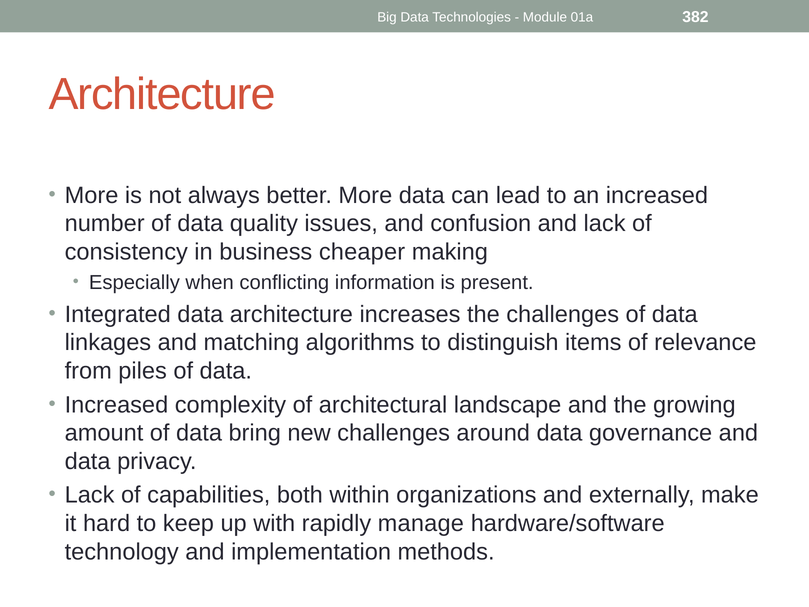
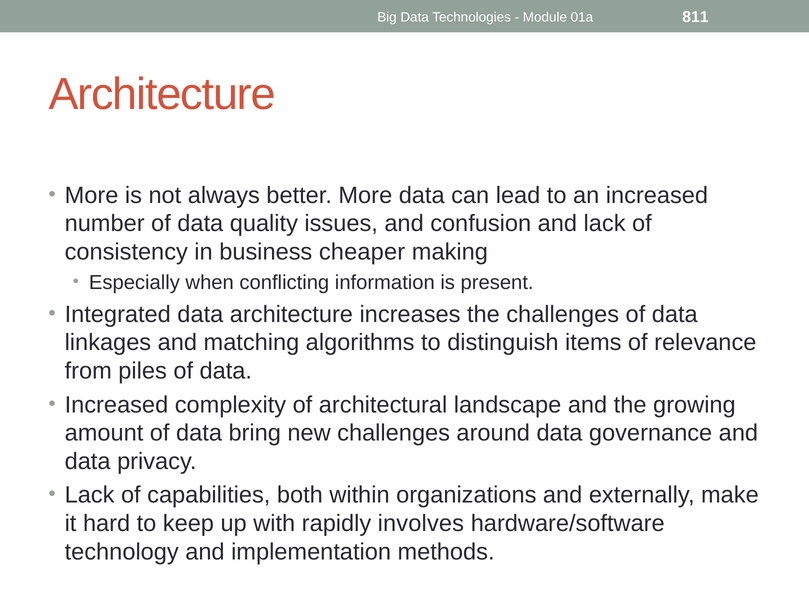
382: 382 -> 811 (695, 17)
manage: manage -> involves (421, 523)
